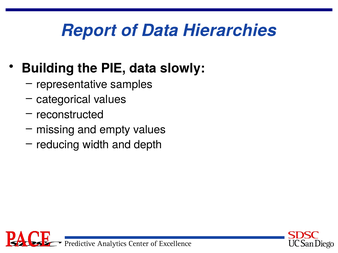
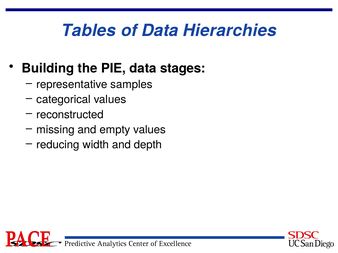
Report: Report -> Tables (89, 31)
slowly: slowly -> stages (183, 68)
